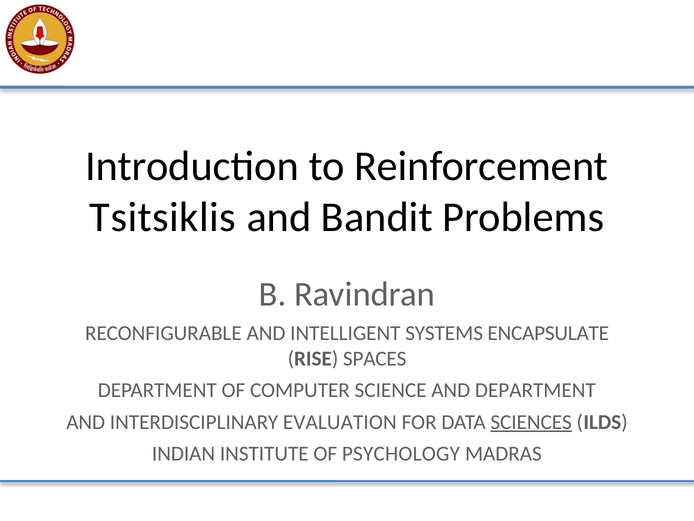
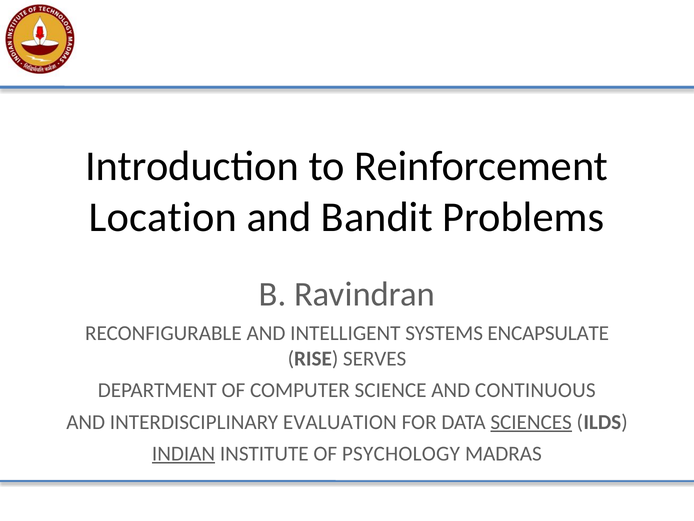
Tsitsiklis: Tsitsiklis -> Location (163, 217)
SPACES: SPACES -> SERVES (375, 358)
AND DEPARTMENT: DEPARTMENT -> CONTINUOUS (535, 390)
INDIAN underline: none -> present (184, 453)
